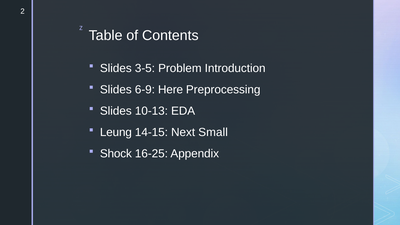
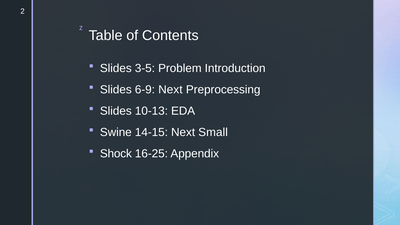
6-9 Here: Here -> Next (170, 90)
Leung: Leung -> Swine (116, 132)
